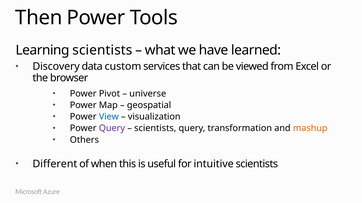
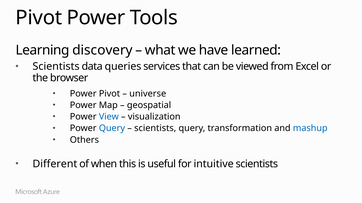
Then: Then -> Pivot (39, 18)
Learning scientists: scientists -> discovery (102, 50)
Discovery: Discovery -> Scientists (56, 67)
custom: custom -> queries (123, 67)
Query colour: purple -> blue (112, 129)
mashup colour: orange -> blue (310, 129)
